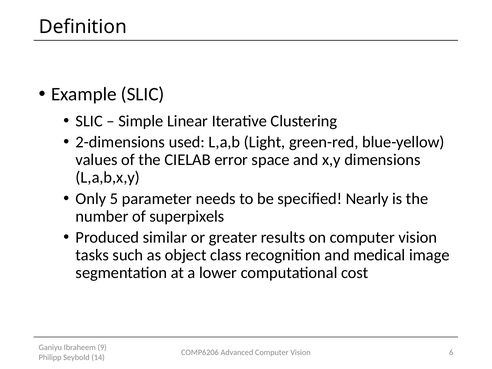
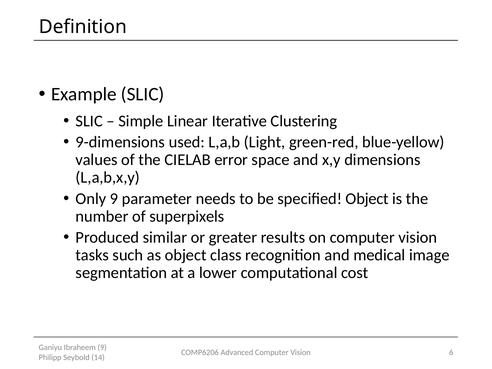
2-dimensions: 2-dimensions -> 9-dimensions (120, 142)
Only 5: 5 -> 9 (114, 199)
specified Nearly: Nearly -> Object (367, 199)
